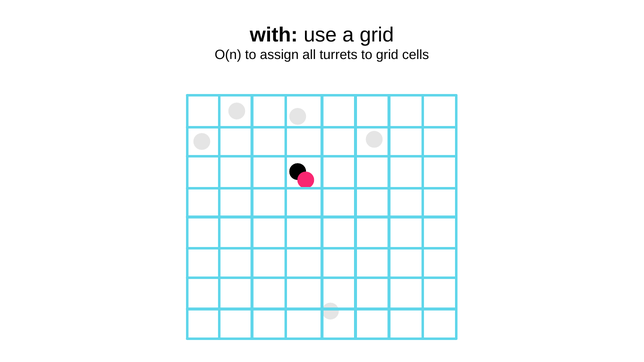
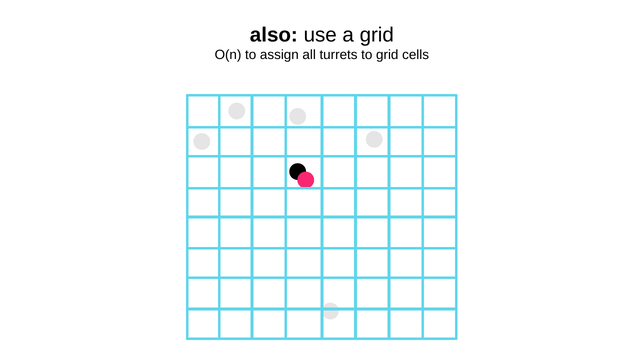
with: with -> also (274, 35)
